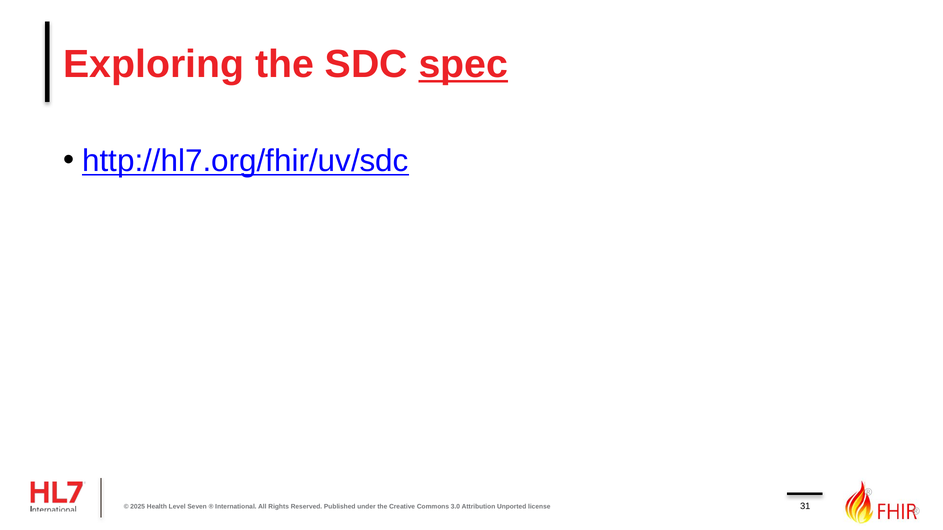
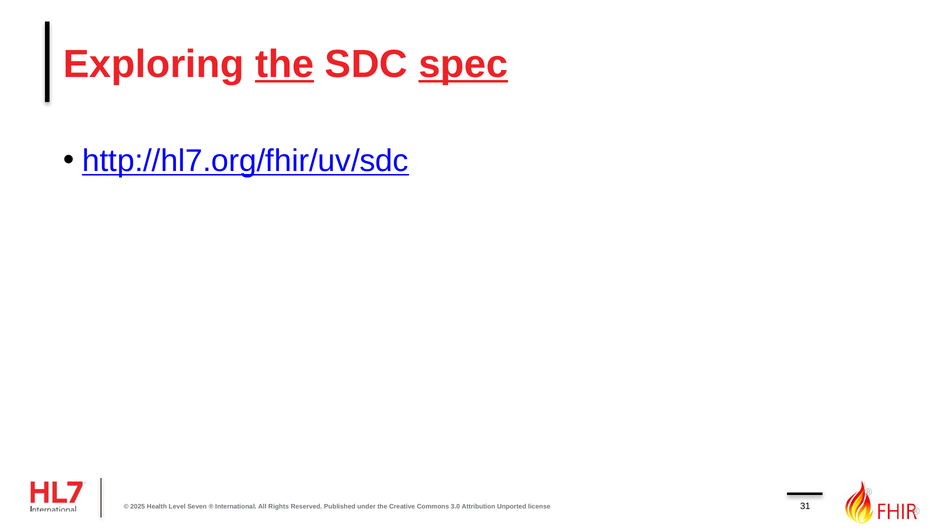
the underline: none -> present (285, 64)
